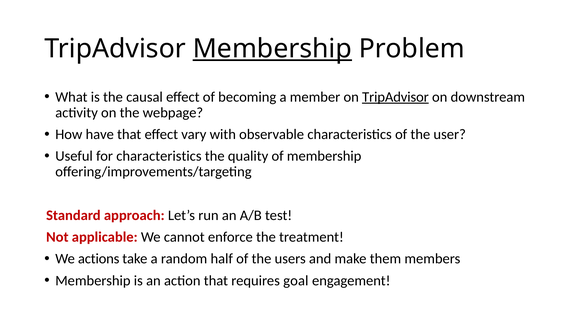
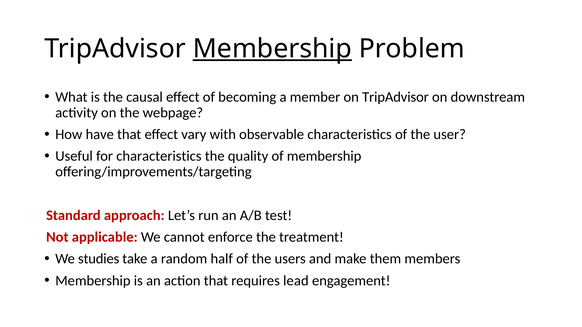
TripAdvisor underline: present -> none (395, 97)
actions: actions -> studies (99, 259)
goal: goal -> lead (296, 281)
